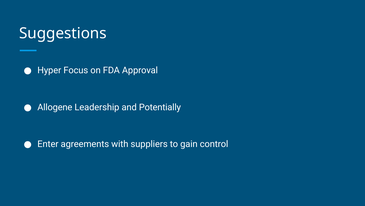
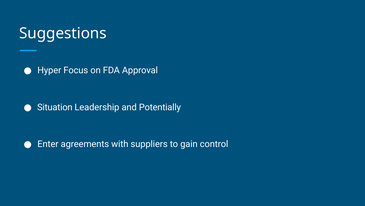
Allogene: Allogene -> Situation (55, 107)
